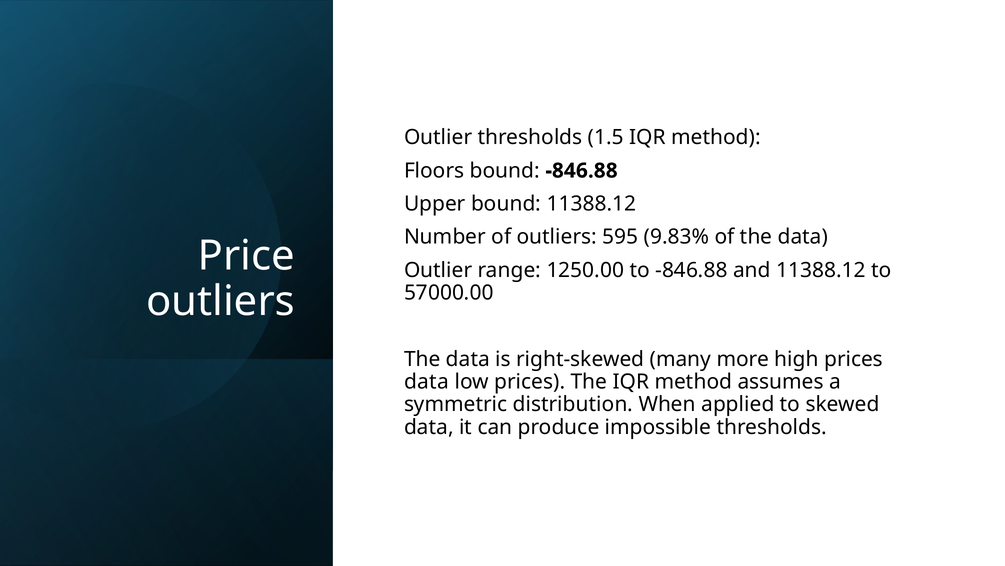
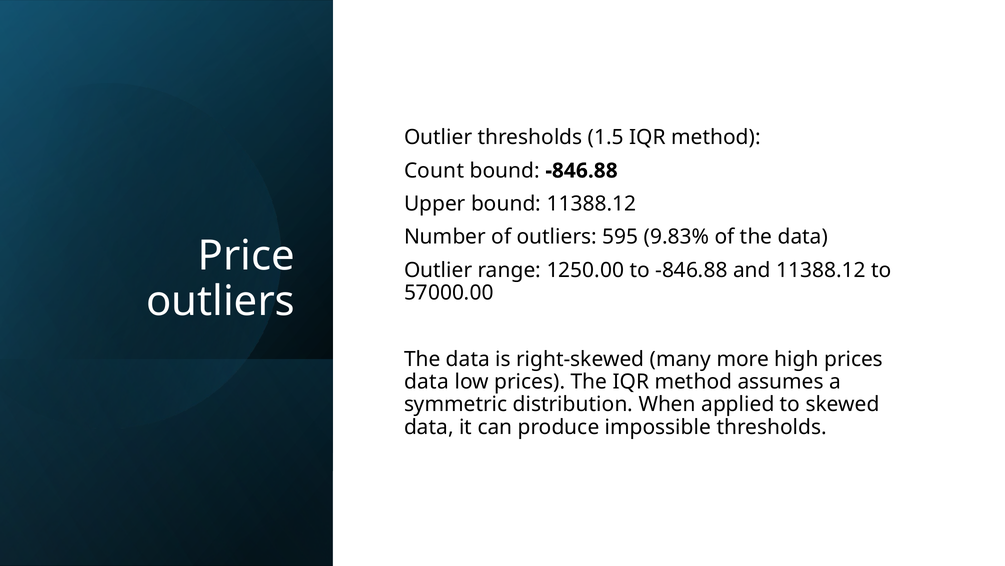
Floors: Floors -> Count (434, 170)
